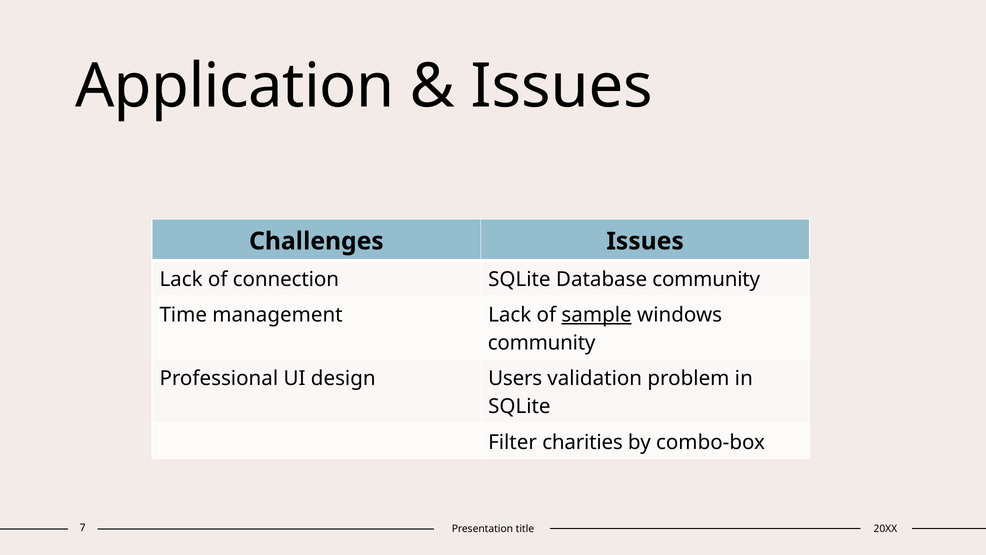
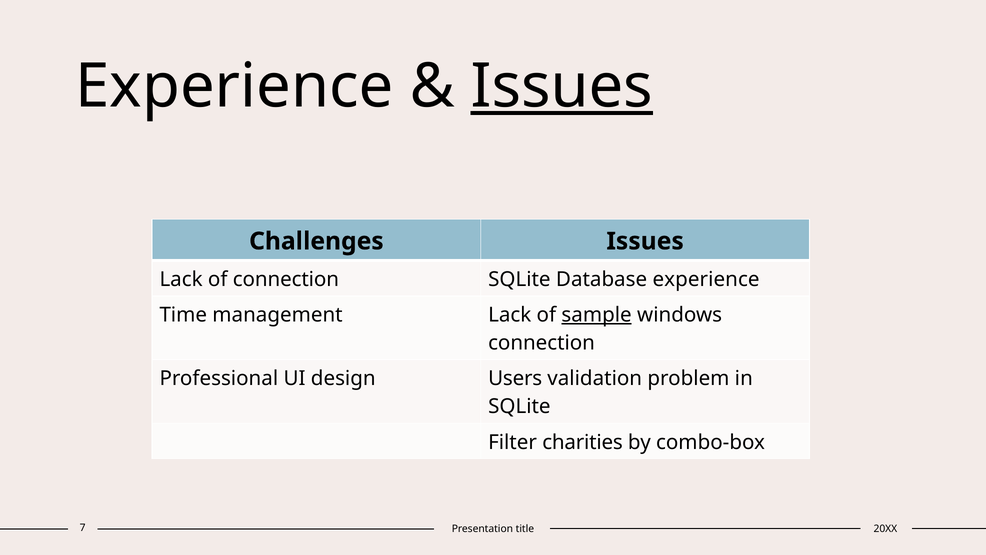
Application: Application -> Experience (234, 86)
Issues underline: none -> present (562, 86)
Database community: community -> experience (706, 279)
community: community -> connection (542, 343)
